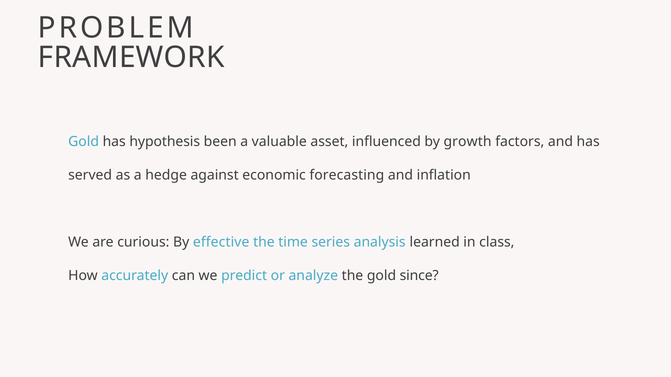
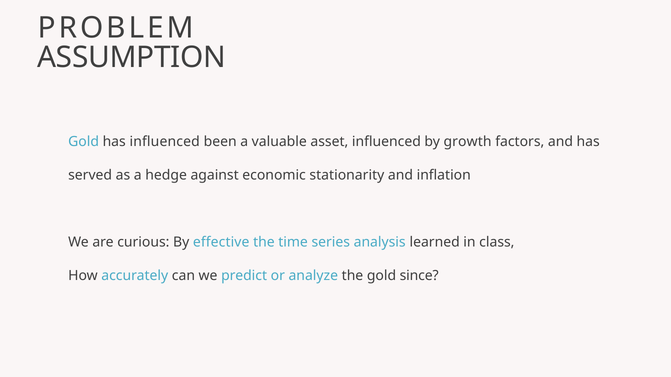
FRAMEWORK: FRAMEWORK -> ASSUMPTION (132, 58)
has hypothesis: hypothesis -> influenced (165, 142)
forecasting: forecasting -> stationarity (347, 175)
